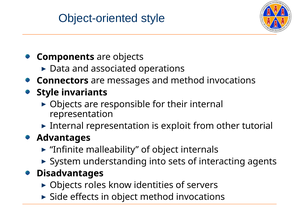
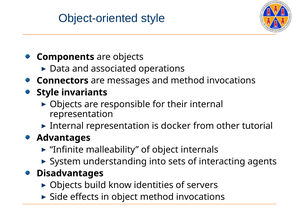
exploit: exploit -> docker (176, 126)
roles: roles -> build (95, 185)
